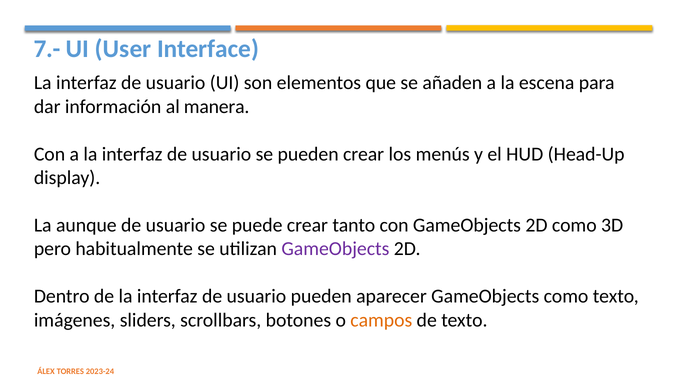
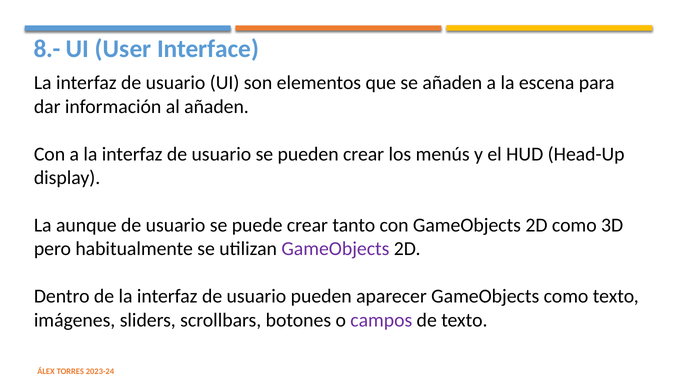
7.-: 7.- -> 8.- (47, 49)
al manera: manera -> añaden (217, 107)
campos colour: orange -> purple (381, 320)
